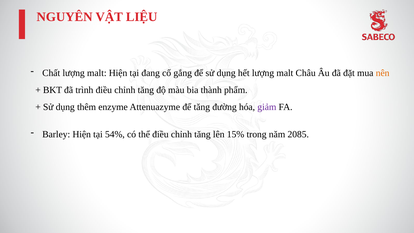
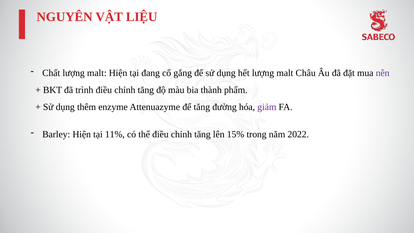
nên colour: orange -> purple (383, 73)
54%: 54% -> 11% (115, 134)
2085: 2085 -> 2022 (298, 134)
